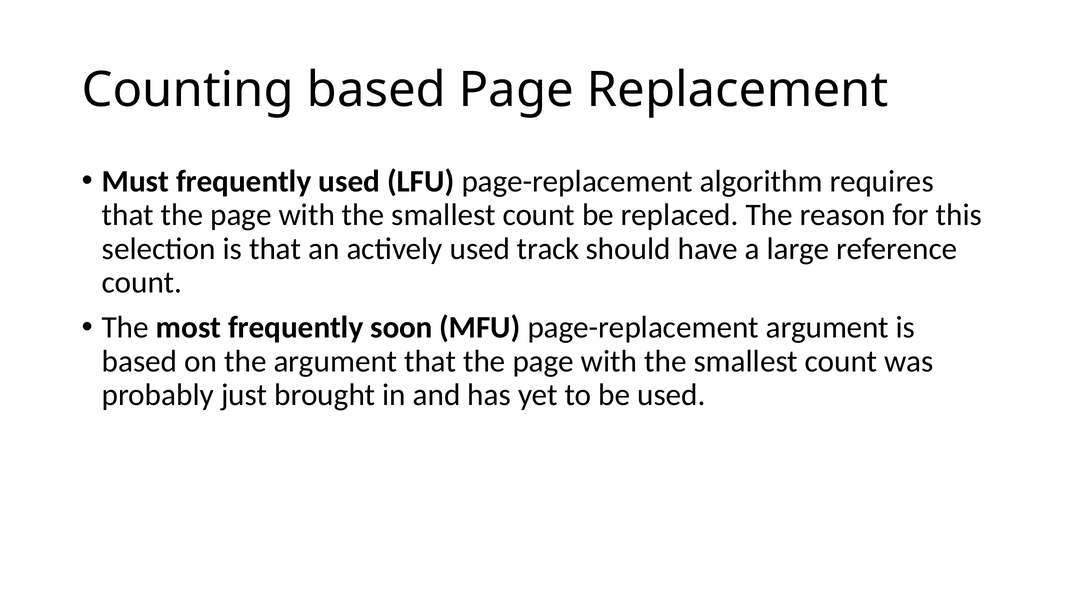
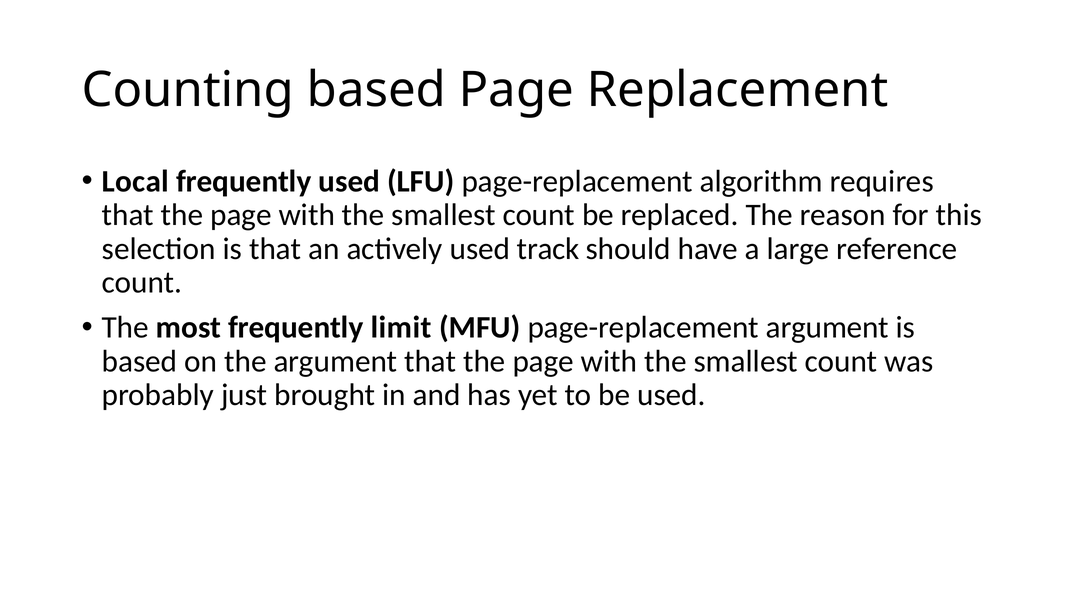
Must: Must -> Local (135, 181)
soon: soon -> limit (401, 328)
